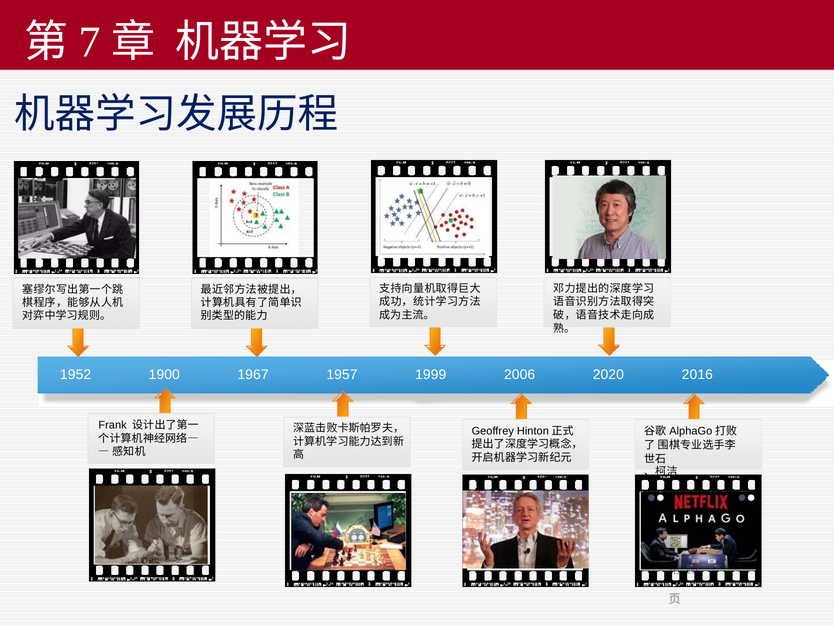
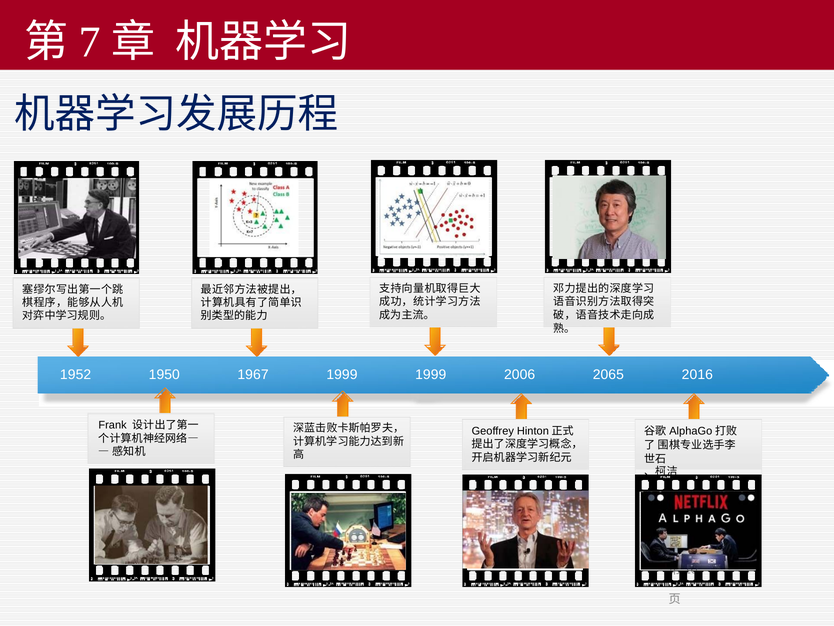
1900: 1900 -> 1950 (164, 374)
1967 1957: 1957 -> 1999 (342, 374)
2020: 2020 -> 2065 (608, 374)
